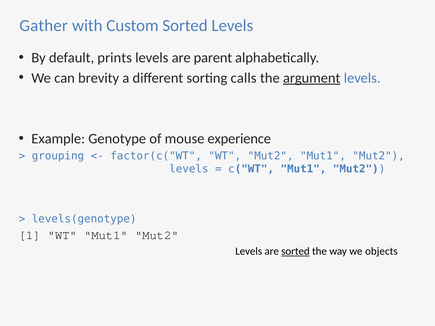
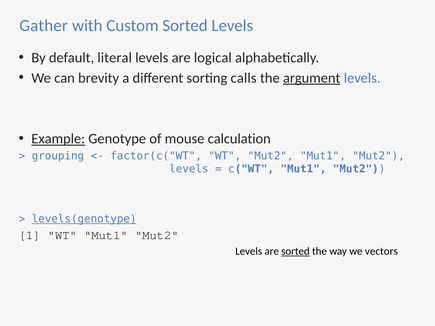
prints: prints -> literal (115, 58)
parent: parent -> logical (213, 58)
Example underline: none -> present (58, 139)
experience: experience -> calculation (239, 139)
levels(genotype underline: none -> present (84, 219)
objects: objects -> vectors (381, 251)
